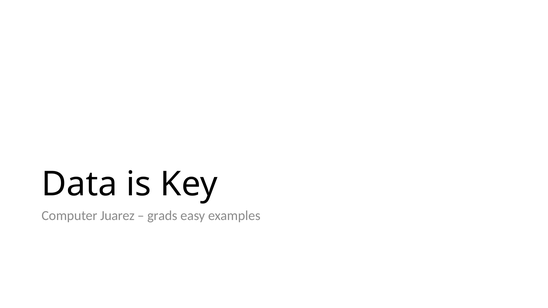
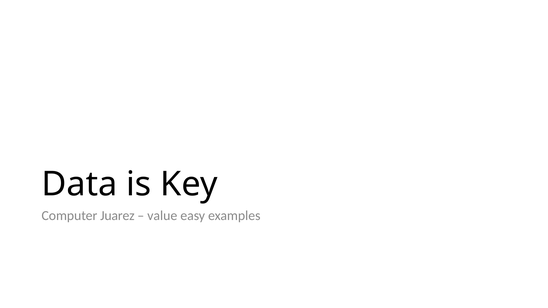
grads: grads -> value (162, 216)
